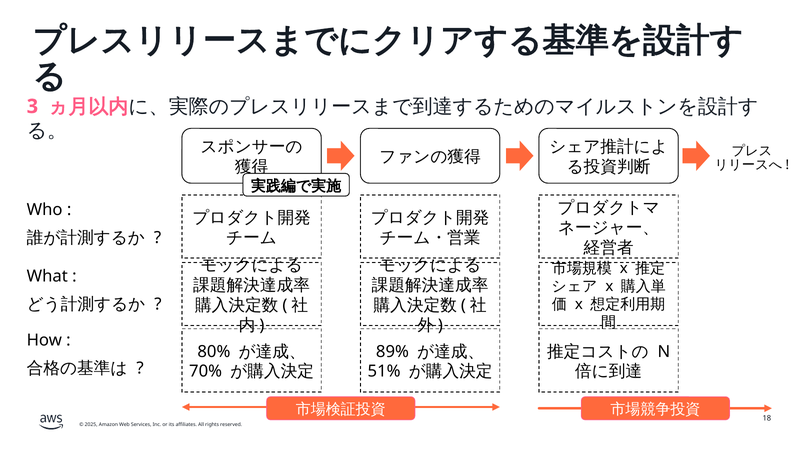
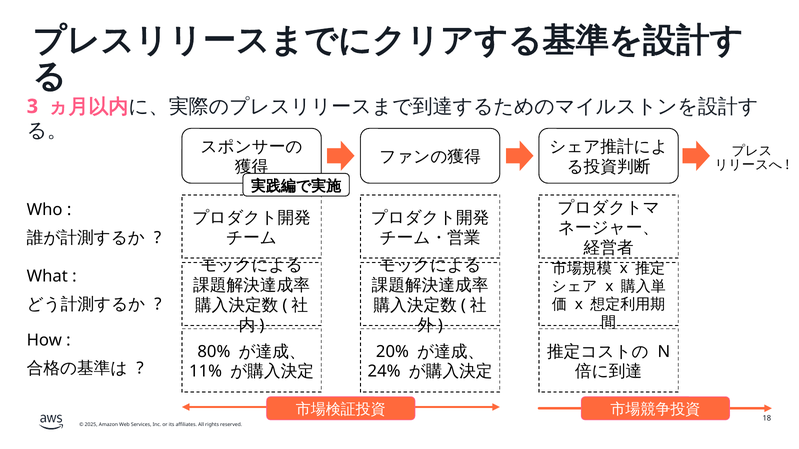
89%: 89% -> 20% (392, 352)
70%: 70% -> 11% (206, 372)
51%: 51% -> 24% (384, 372)
